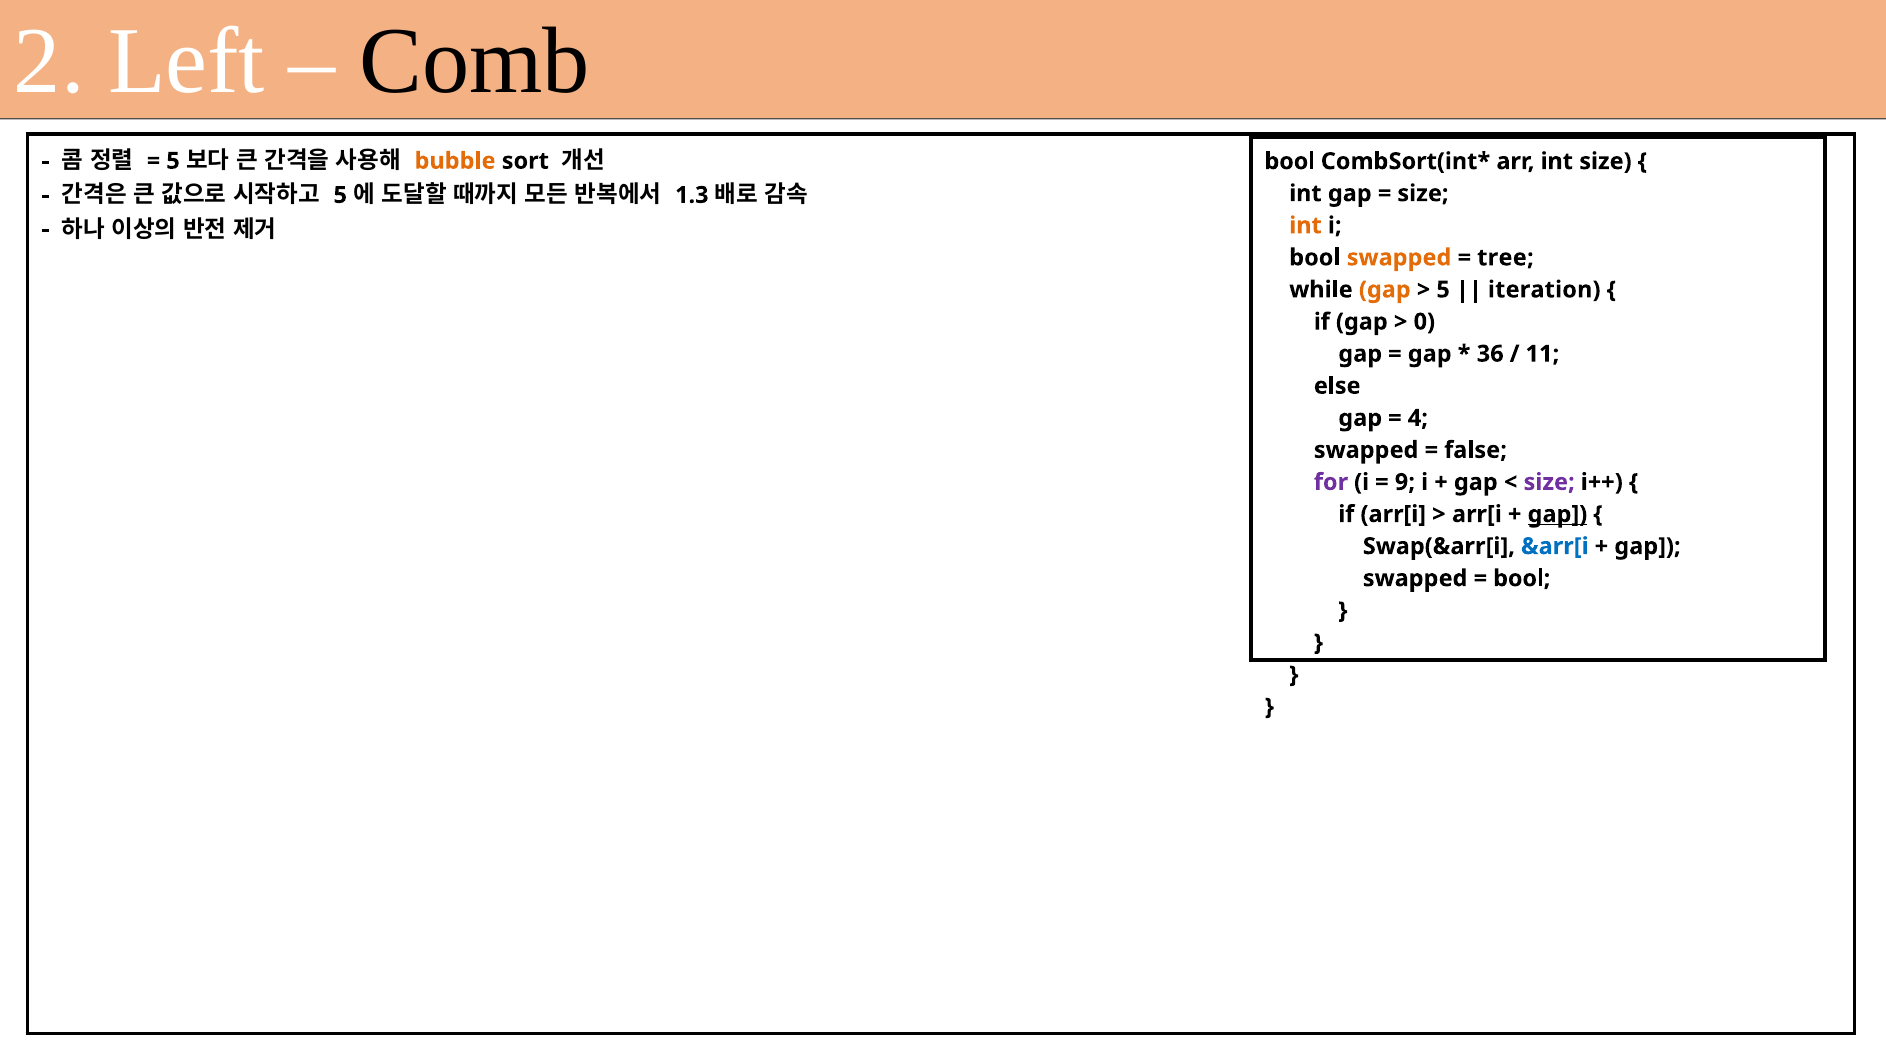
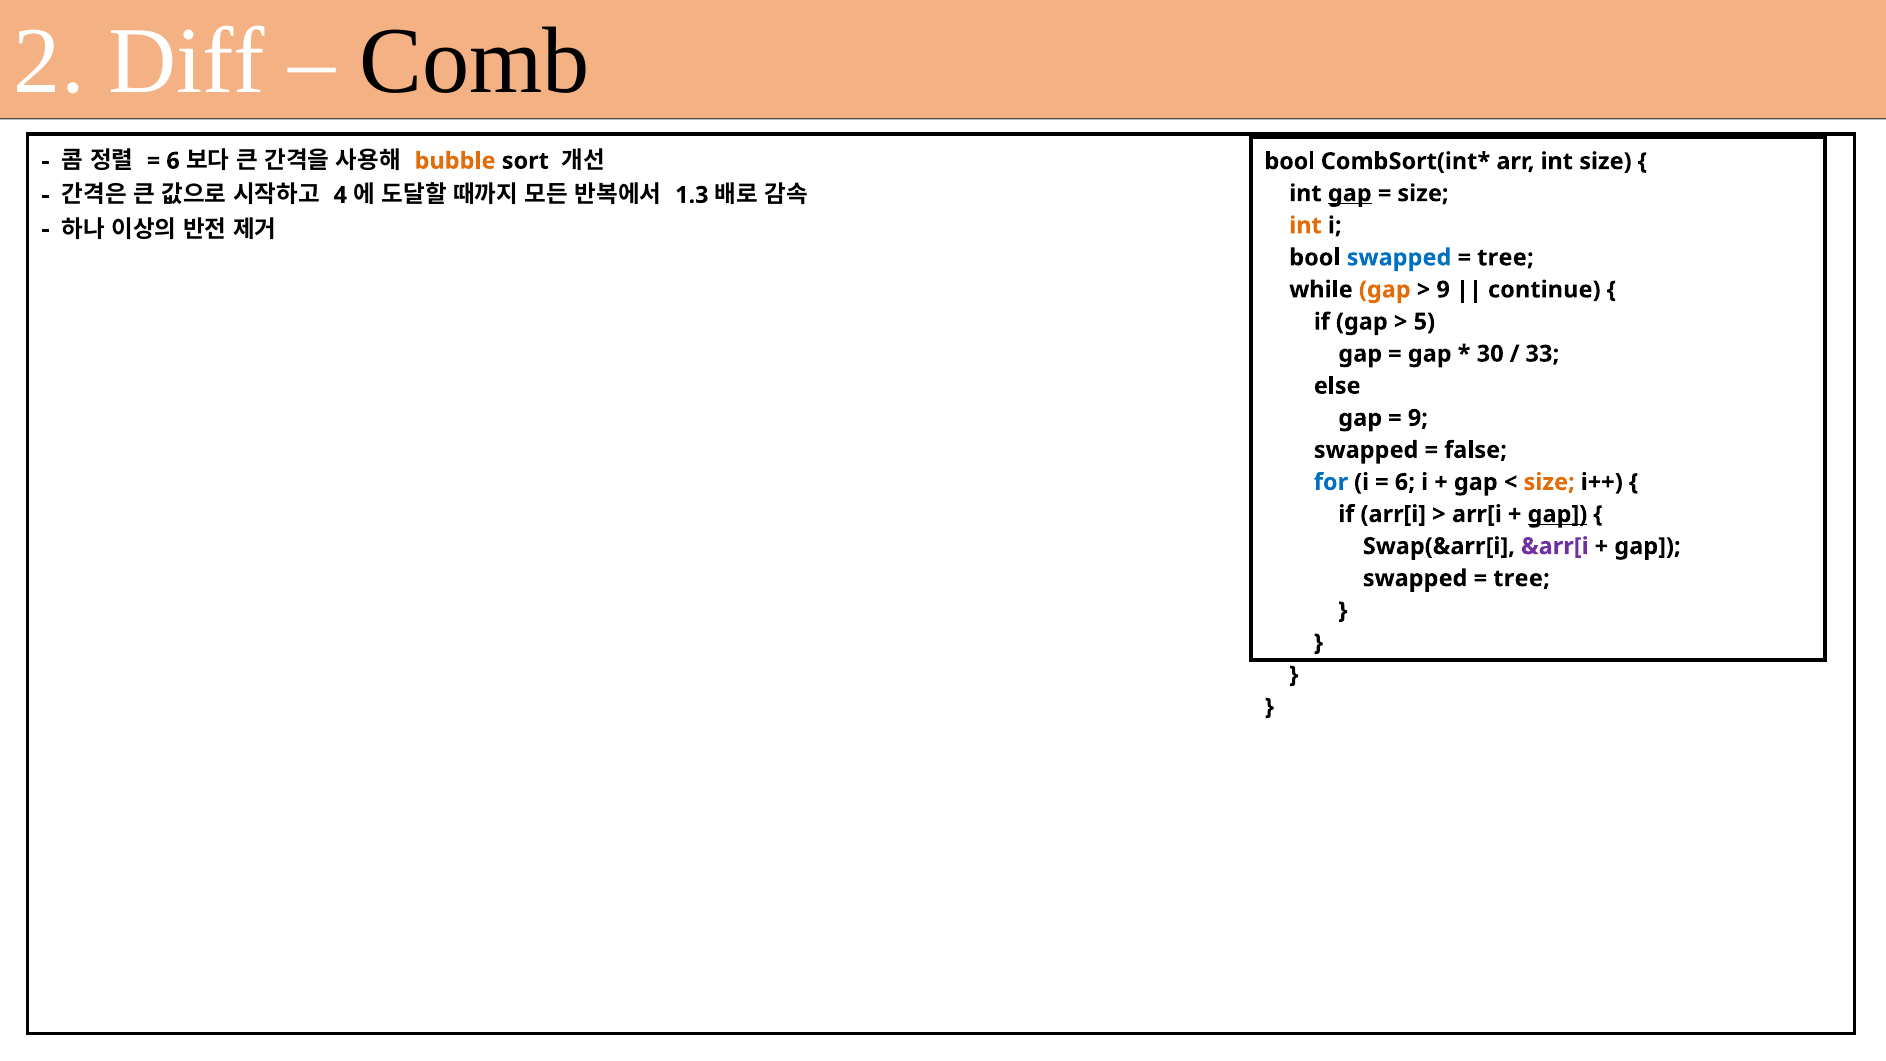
Left: Left -> Diff (187, 61)
5: 5 -> 6 (173, 161)
gap underline: none -> present (1350, 193)
5: 5 -> 4 (340, 195)
swapped colour: orange -> blue (1399, 258)
5: 5 -> 9 (1443, 290)
iteration: iteration -> continue (1544, 290)
0: 0 -> 5 (1424, 322)
36: 36 -> 30 (1490, 354)
11: 11 -> 33 (1542, 354)
4: 4 -> 9 (1418, 418)
for colour: purple -> blue (1331, 482)
9: 9 -> 6 (1405, 482)
size colour: purple -> orange (1549, 482)
&arr[i colour: blue -> purple (1555, 546)
bool: bool -> tree (1522, 578)
